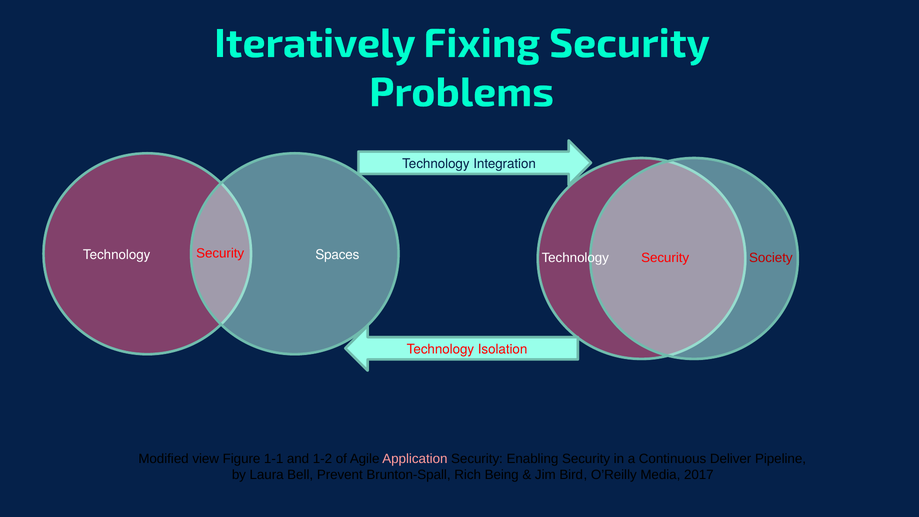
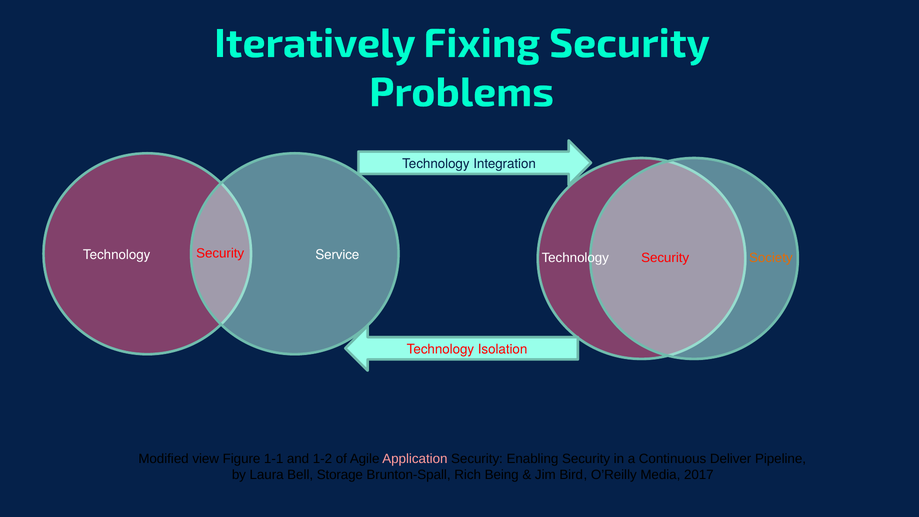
Society colour: red -> orange (771, 258)
Spaces: Spaces -> Service (337, 255)
Prevent: Prevent -> Storage (340, 475)
